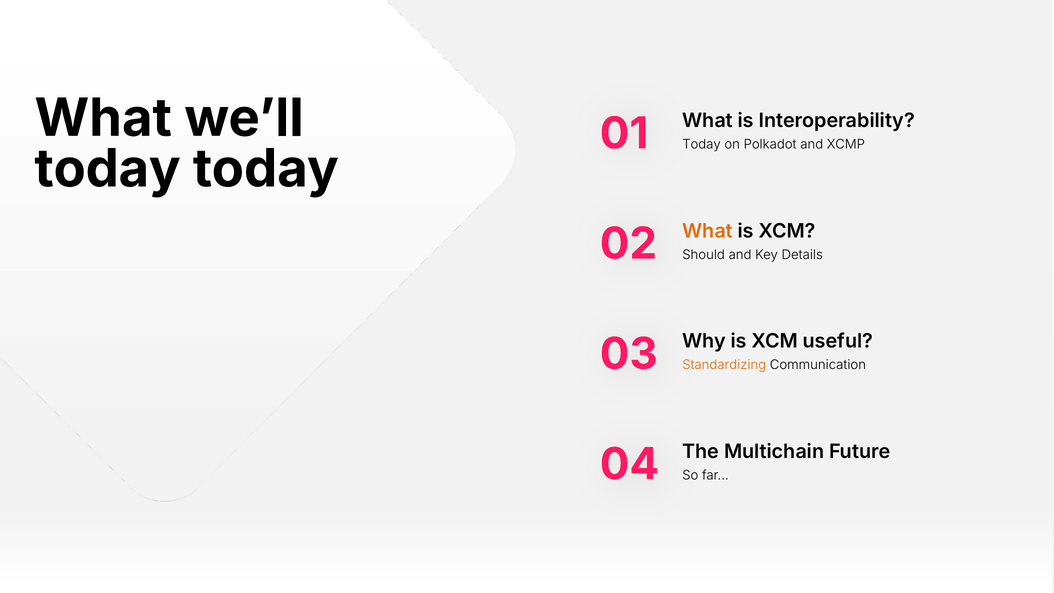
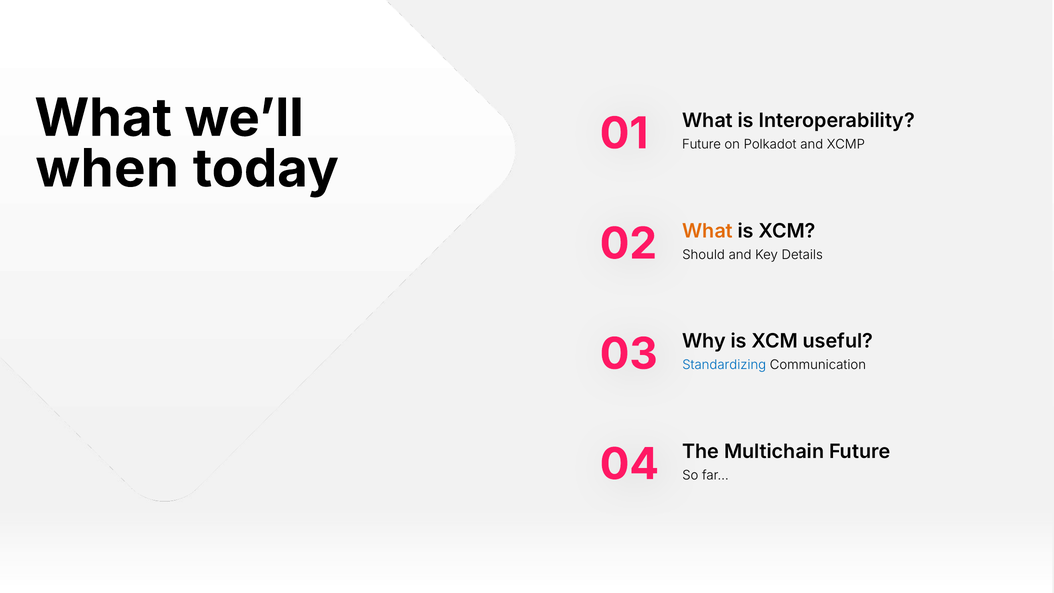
Today: Today -> Future (702, 145)
today: today -> when (107, 169)
Standardizing colour: orange -> blue (724, 365)
